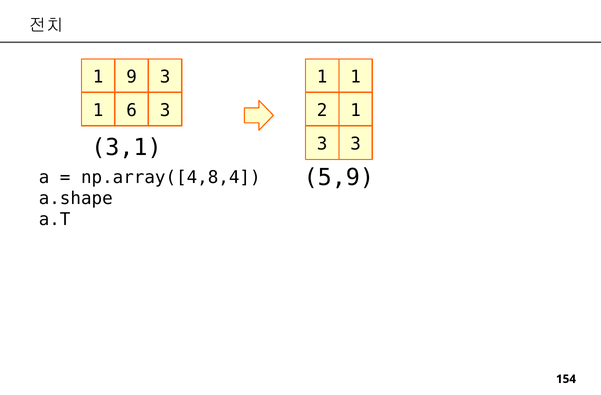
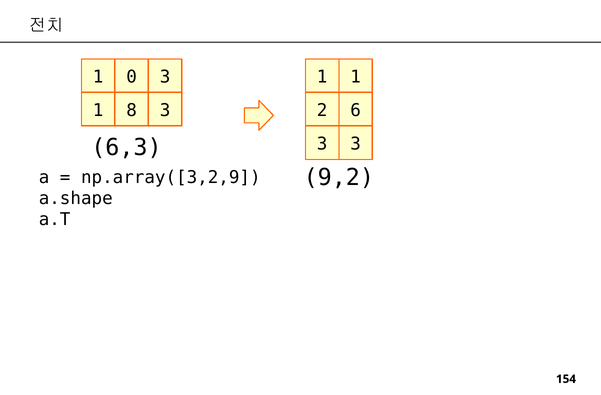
9: 9 -> 0 (132, 77)
6: 6 -> 8 (132, 110)
2 1: 1 -> 6 (356, 110)
3,1: 3,1 -> 6,3 (126, 147)
5,9: 5,9 -> 9,2 (339, 177)
np.array([4,8,4: np.array([4,8,4 -> np.array([3,2,9 (171, 177)
